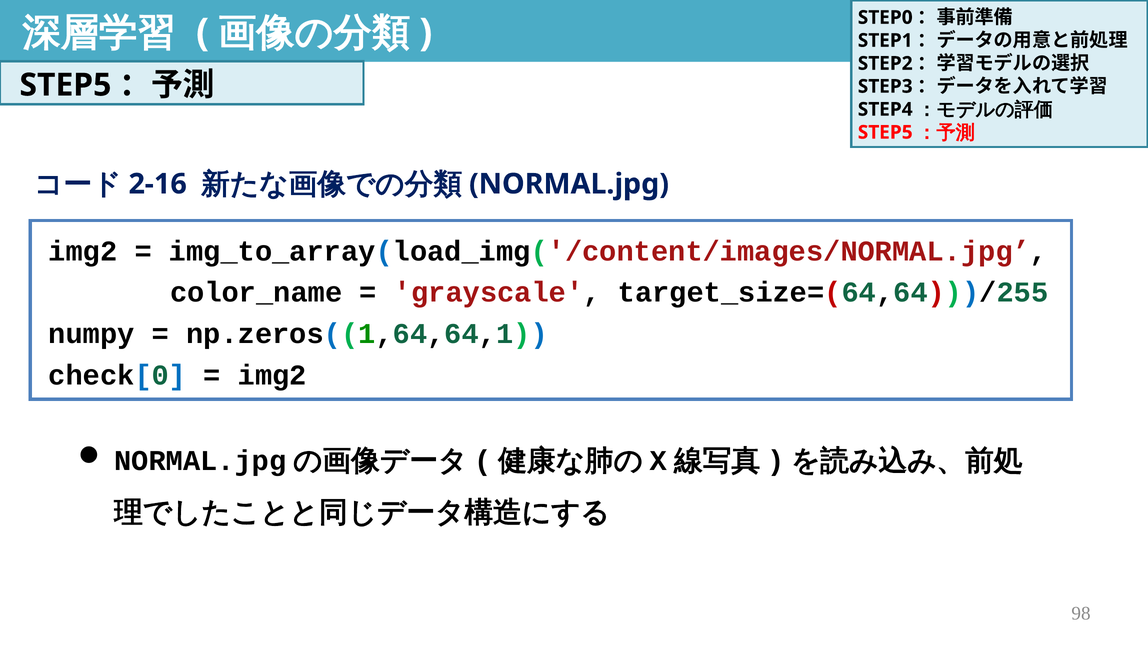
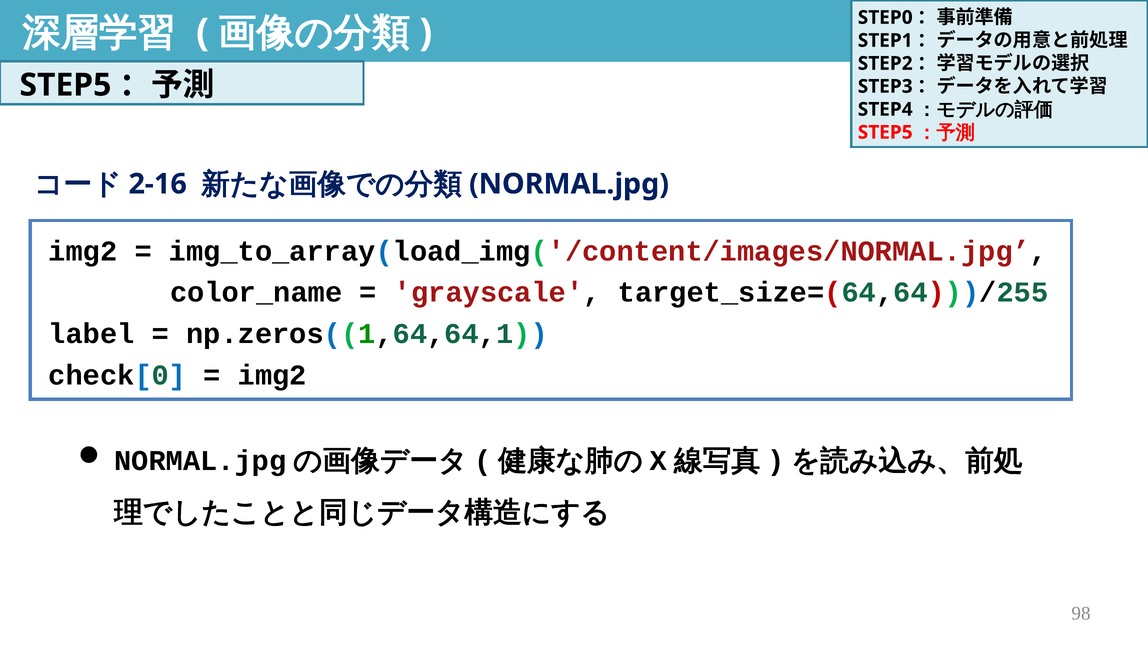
numpy: numpy -> label (91, 334)
